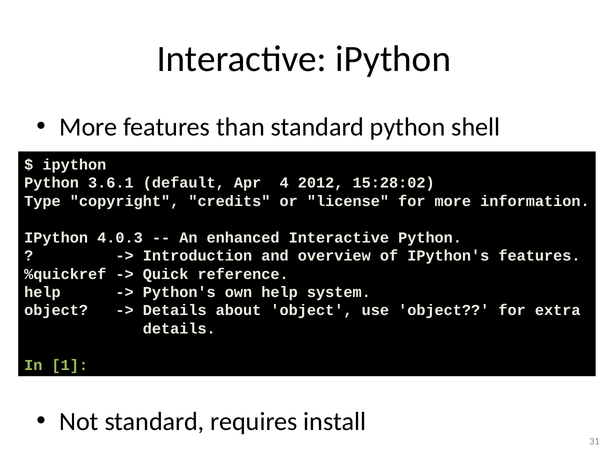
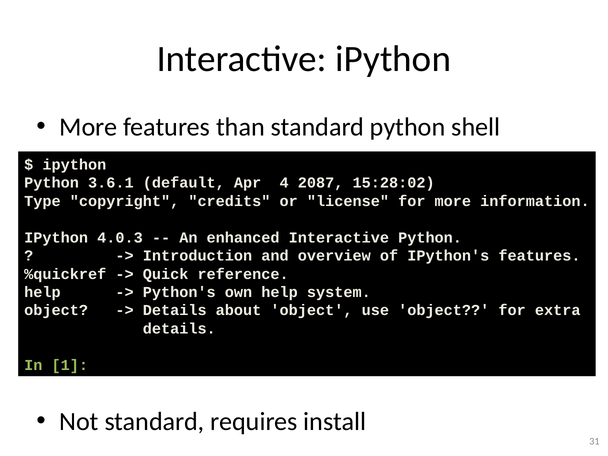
2012: 2012 -> 2087 (321, 183)
